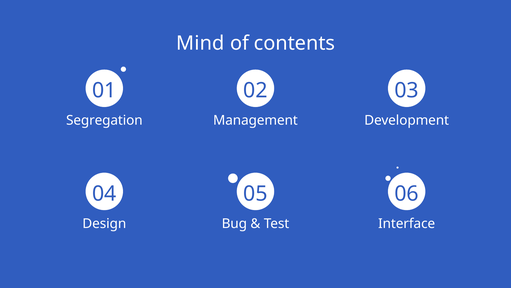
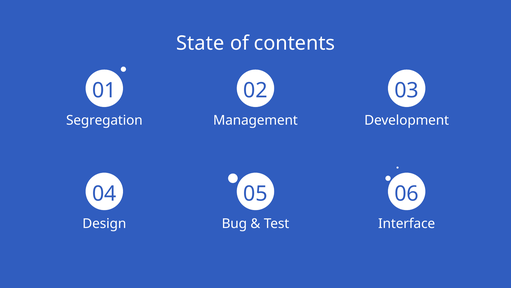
Mind: Mind -> State (200, 43)
